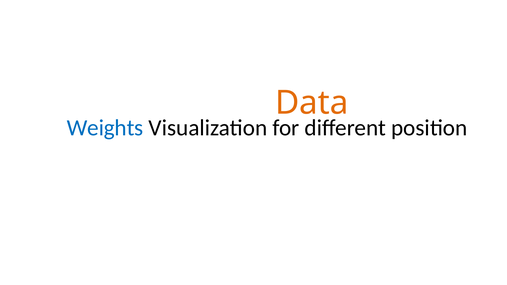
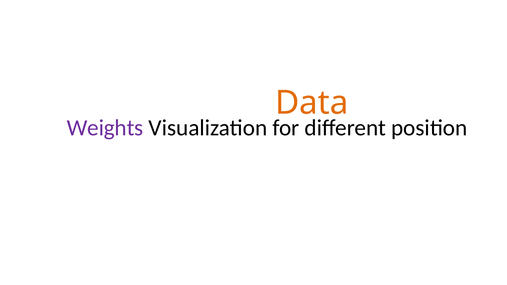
Weights colour: blue -> purple (105, 128)
